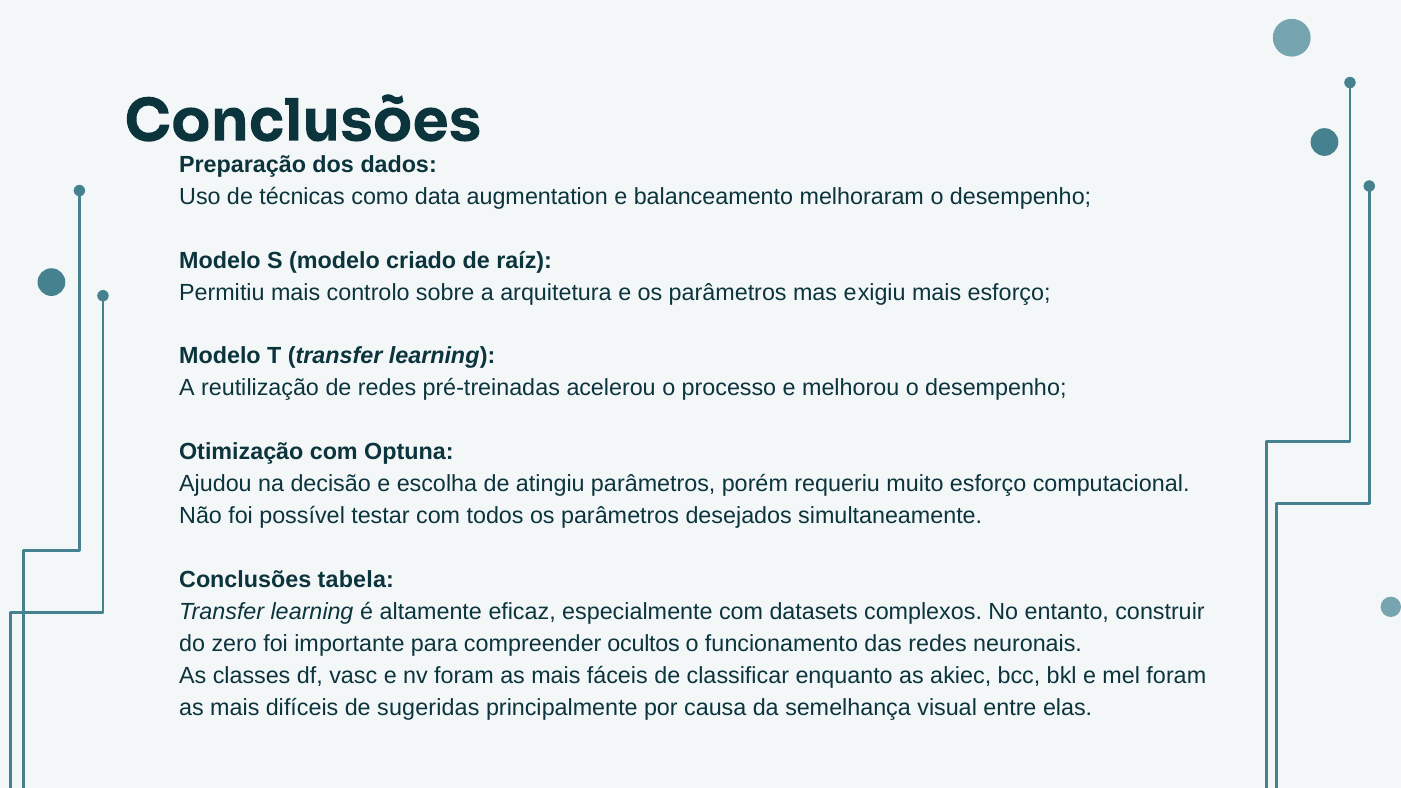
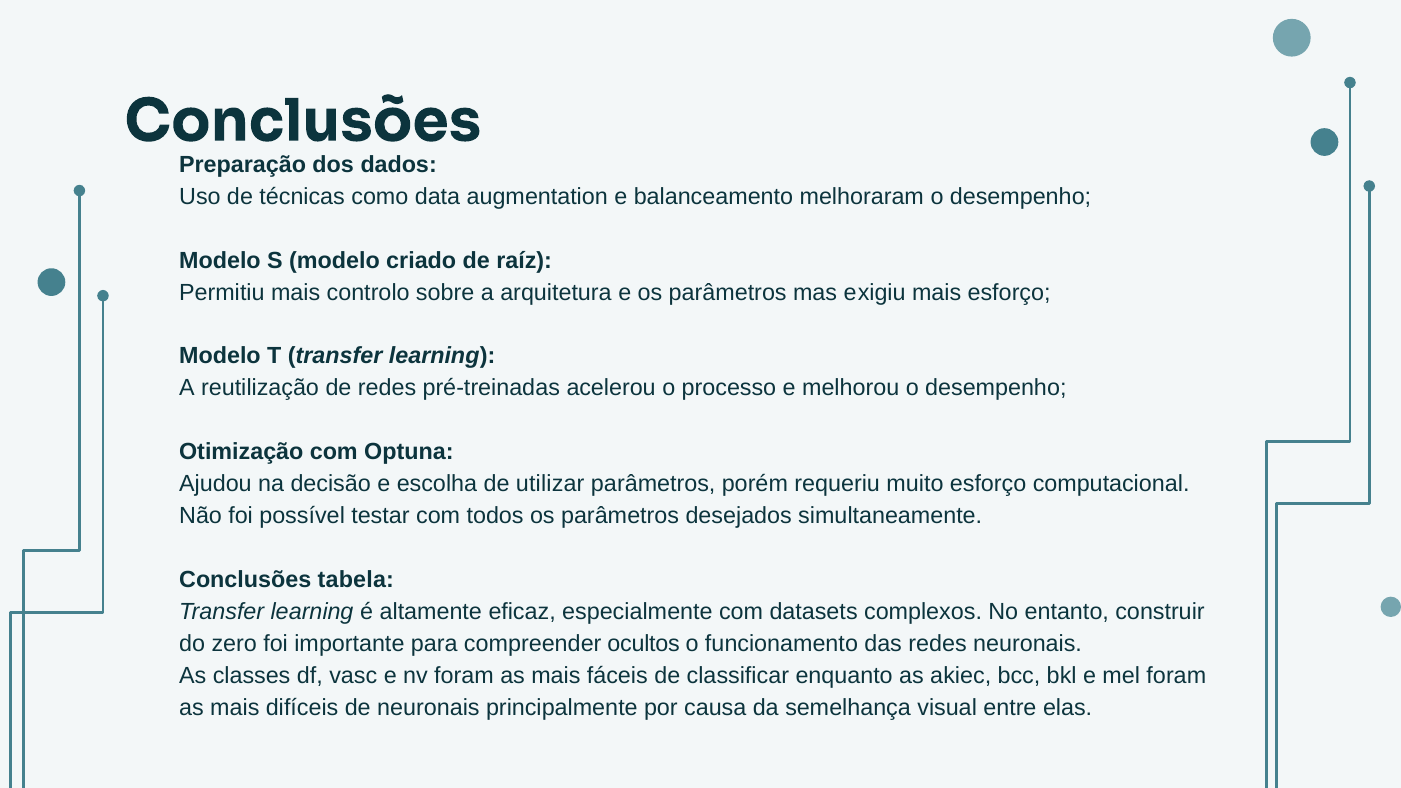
atingiu: atingiu -> utilizar (550, 484)
de sugeridas: sugeridas -> neuronais (428, 708)
